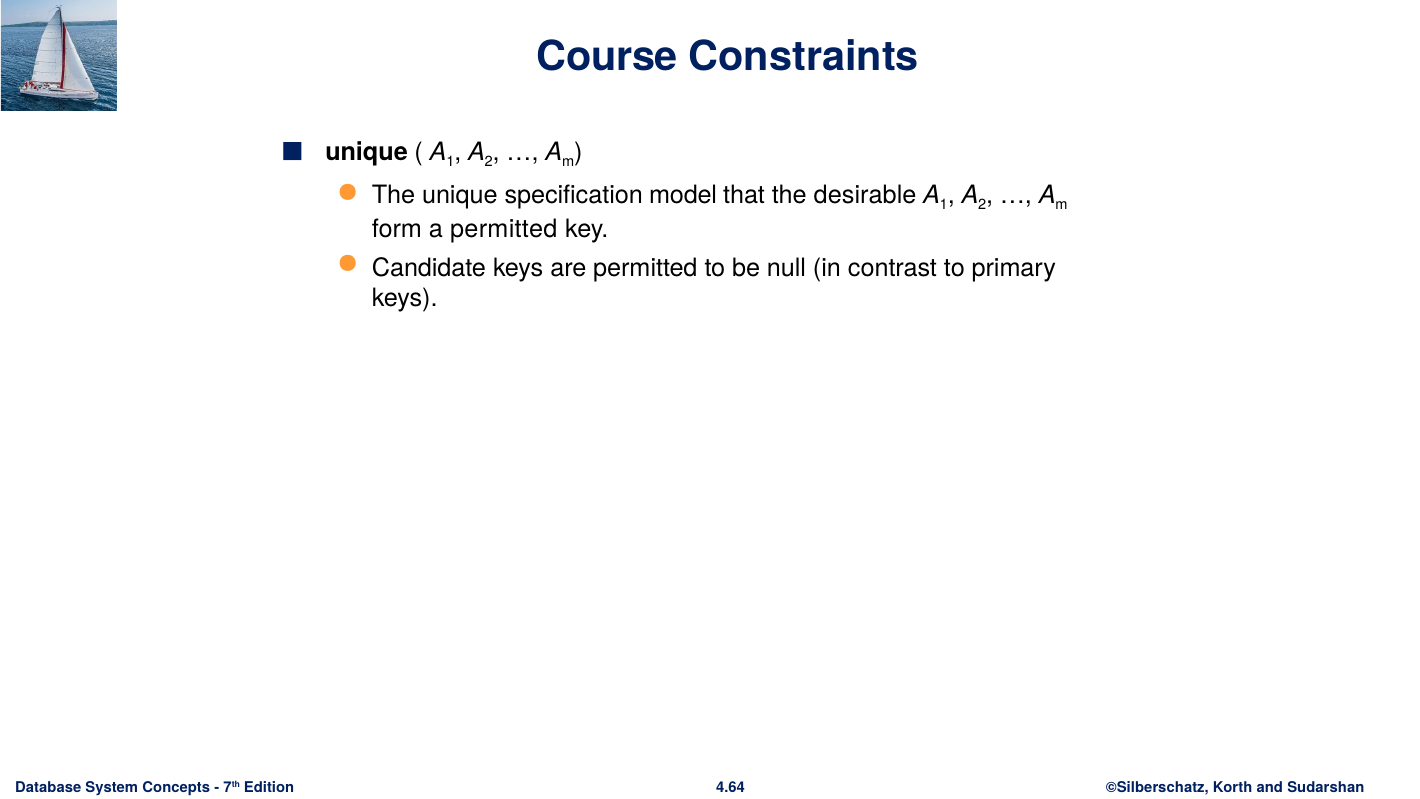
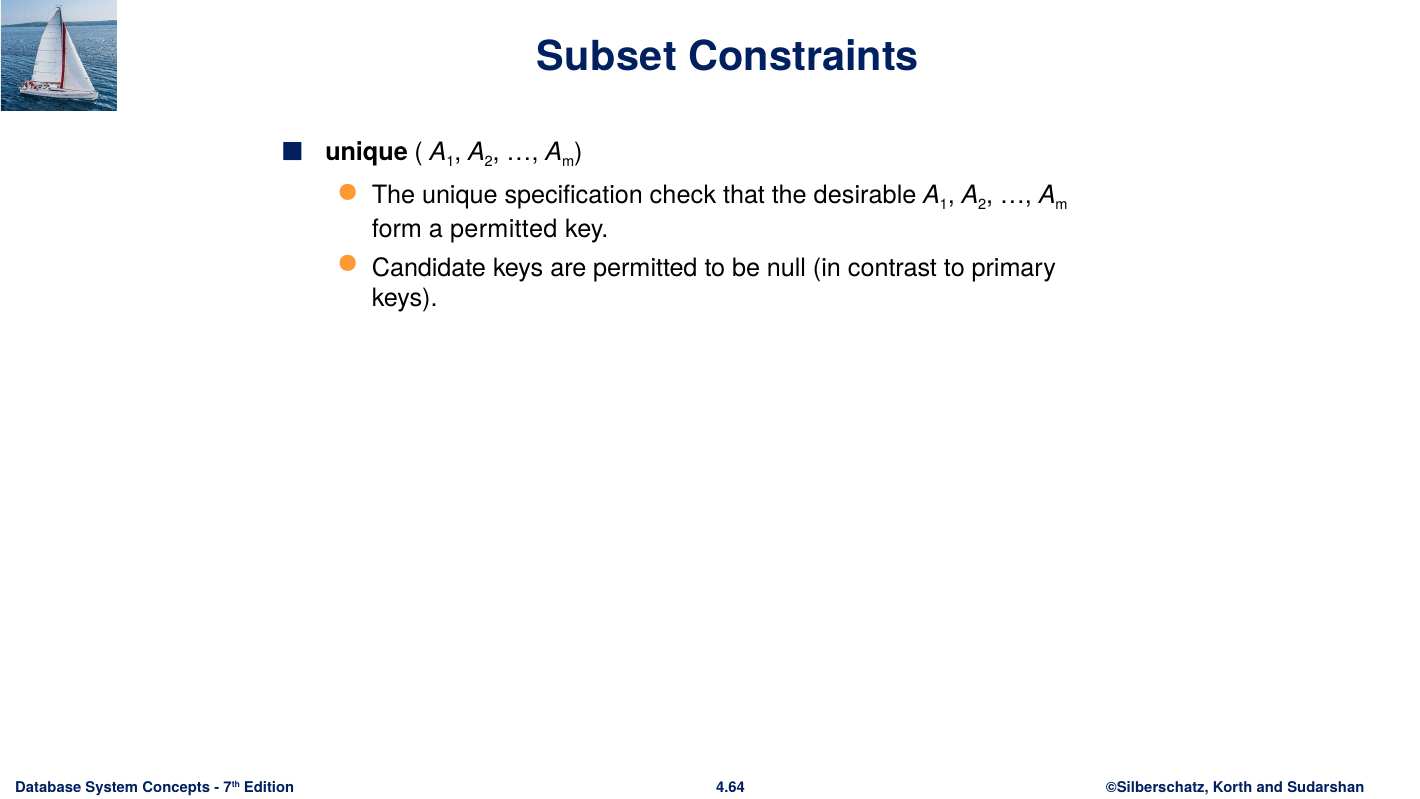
Course: Course -> Subset (607, 57)
model: model -> check (683, 195)
